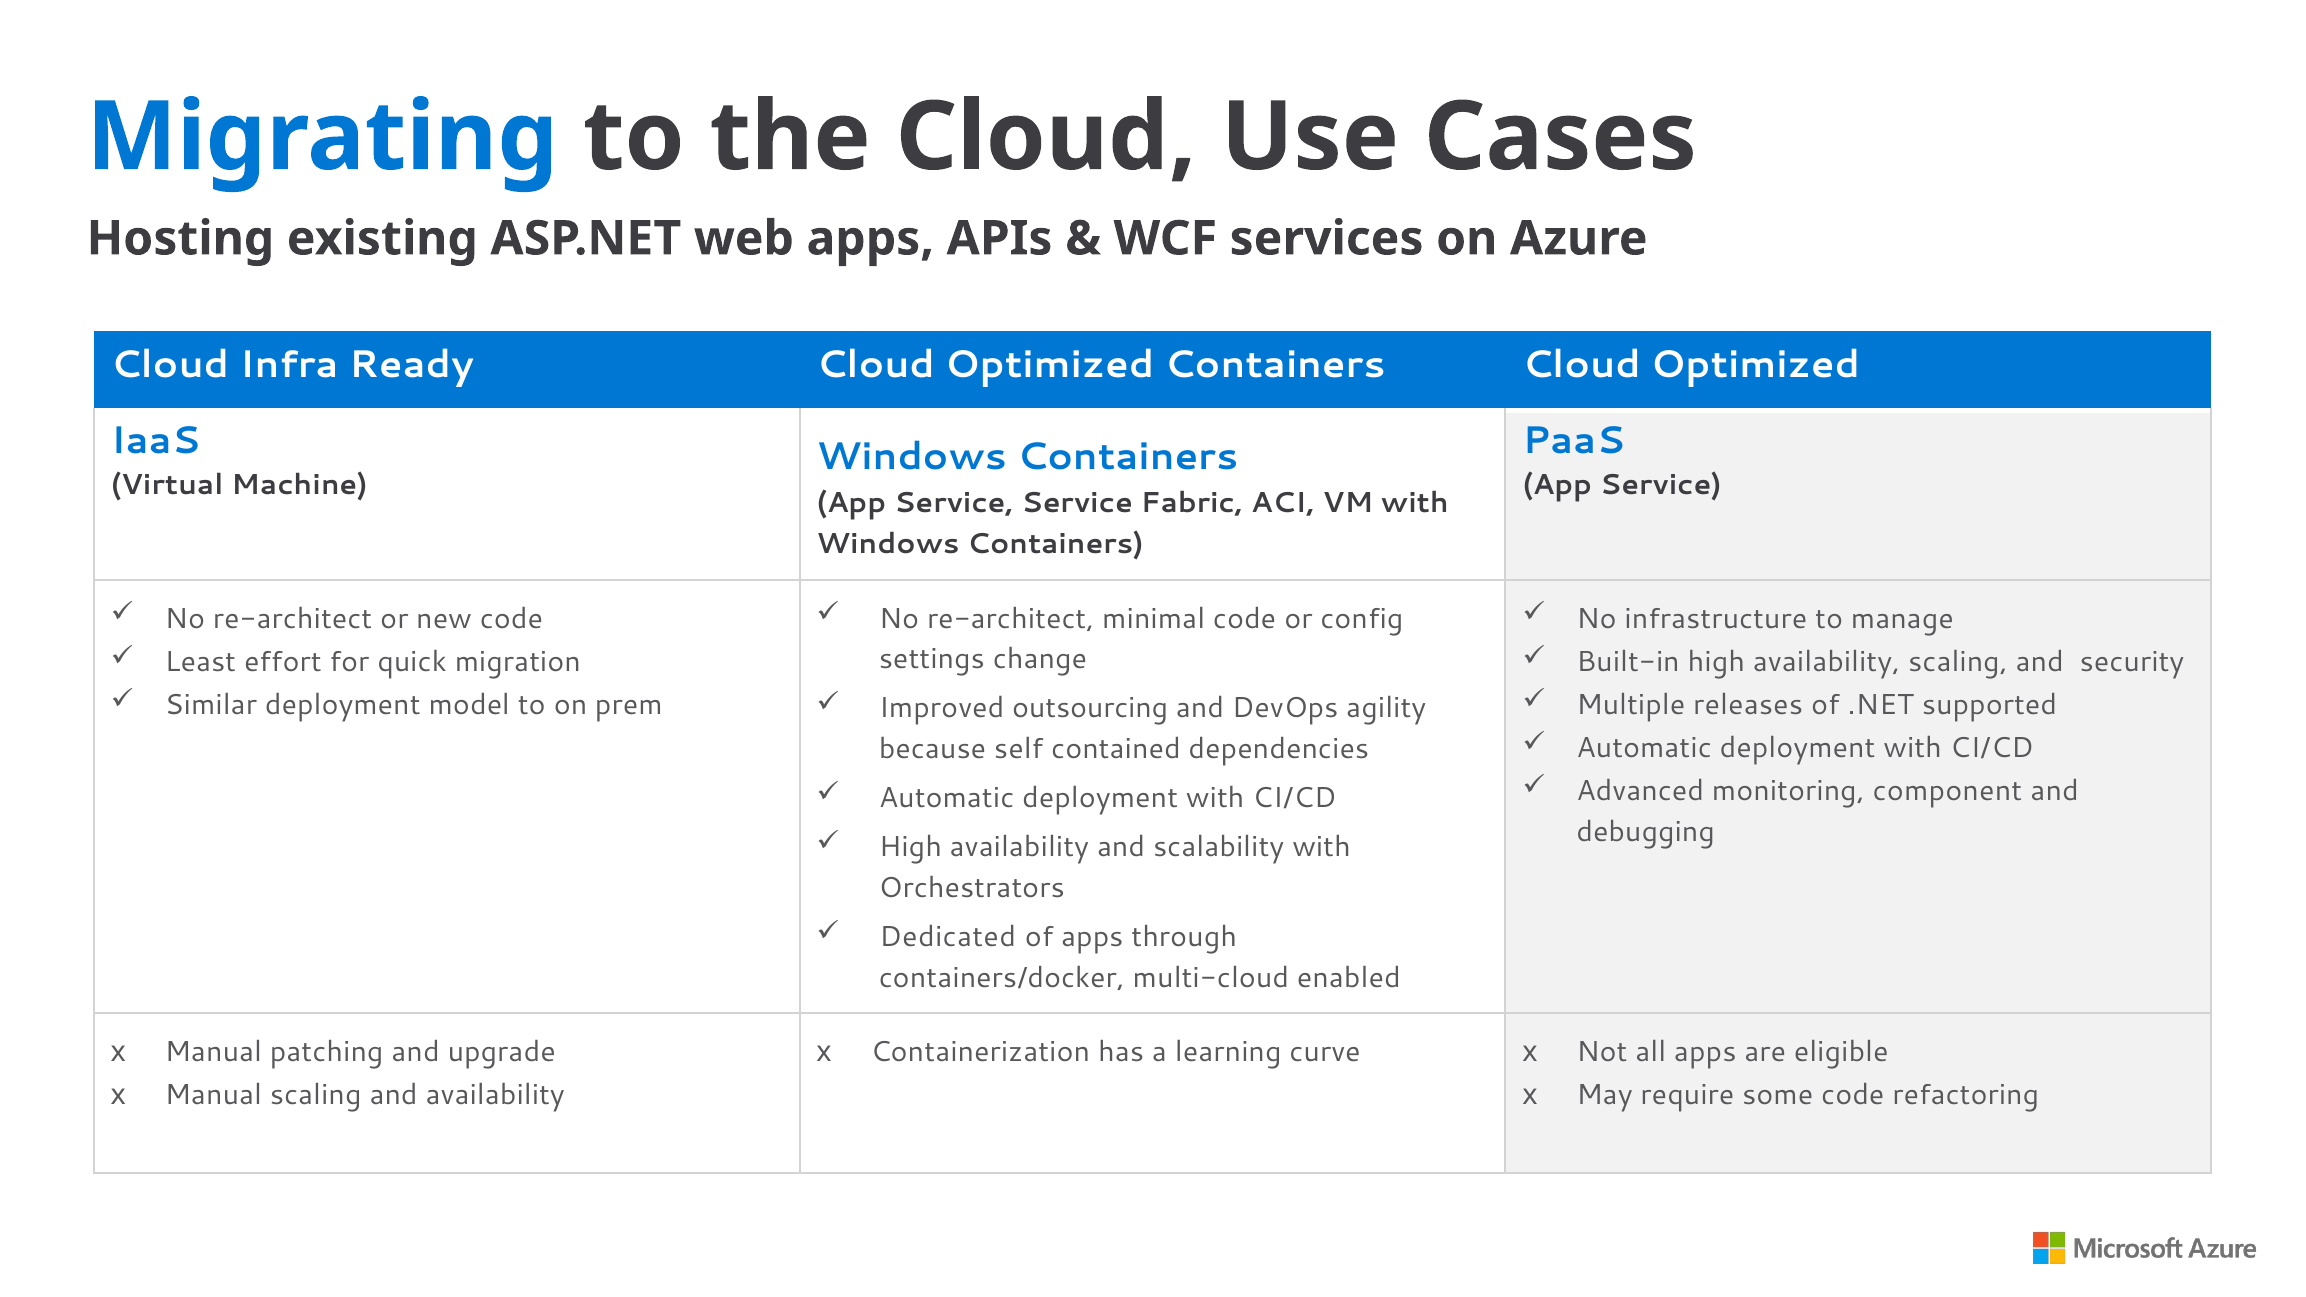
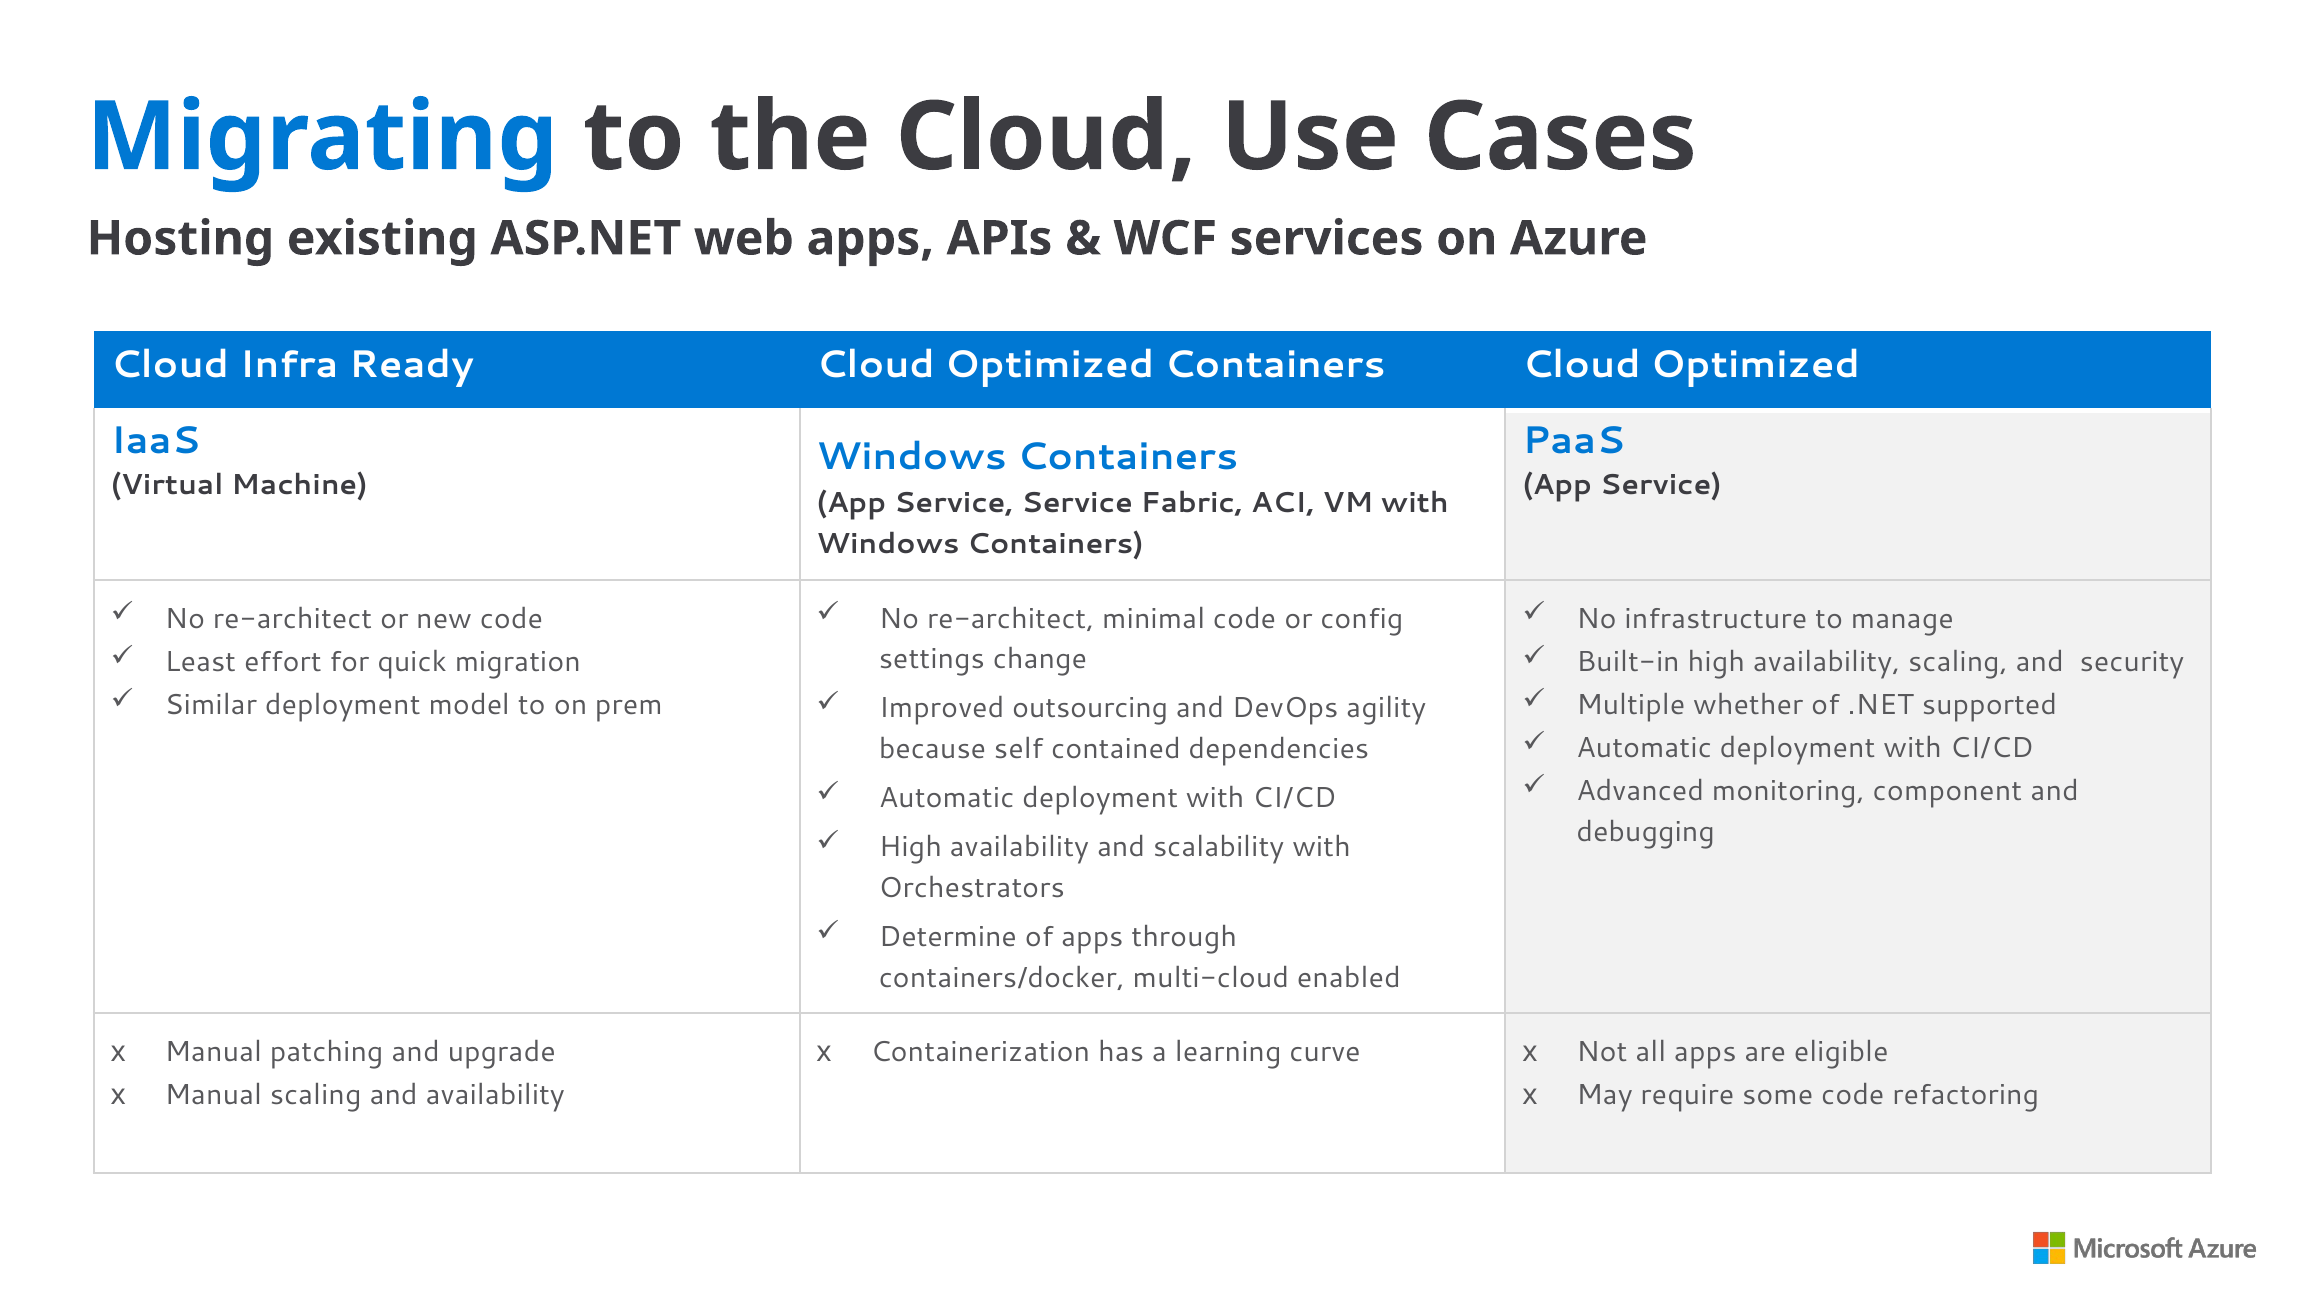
releases: releases -> whether (1748, 705)
Dedicated: Dedicated -> Determine (948, 937)
